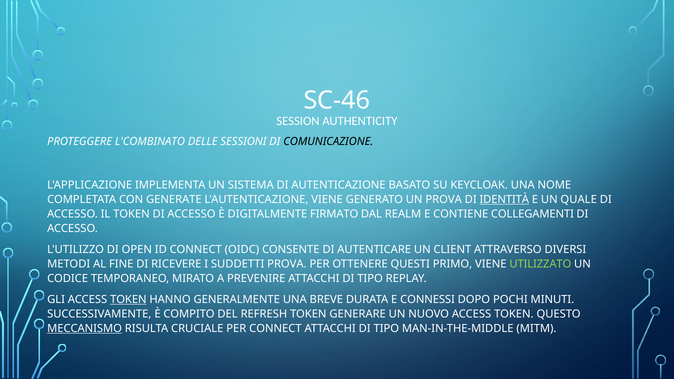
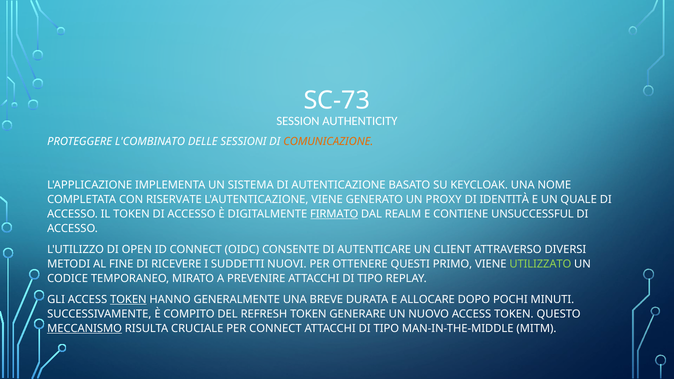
SC-46: SC-46 -> SC-73 (337, 100)
COMUNICAZIONE colour: black -> orange (328, 142)
GENERATE: GENERATE -> RISERVATE (174, 199)
UN PROVA: PROVA -> PROXY (444, 199)
IDENTITÀ underline: present -> none (504, 199)
FIRMATO underline: none -> present (334, 214)
COLLEGAMENTI: COLLEGAMENTI -> UNSUCCESSFUL (532, 214)
SUDDETTI PROVA: PROVA -> NUOVI (287, 264)
CONNESSI: CONNESSI -> ALLOCARE (428, 299)
